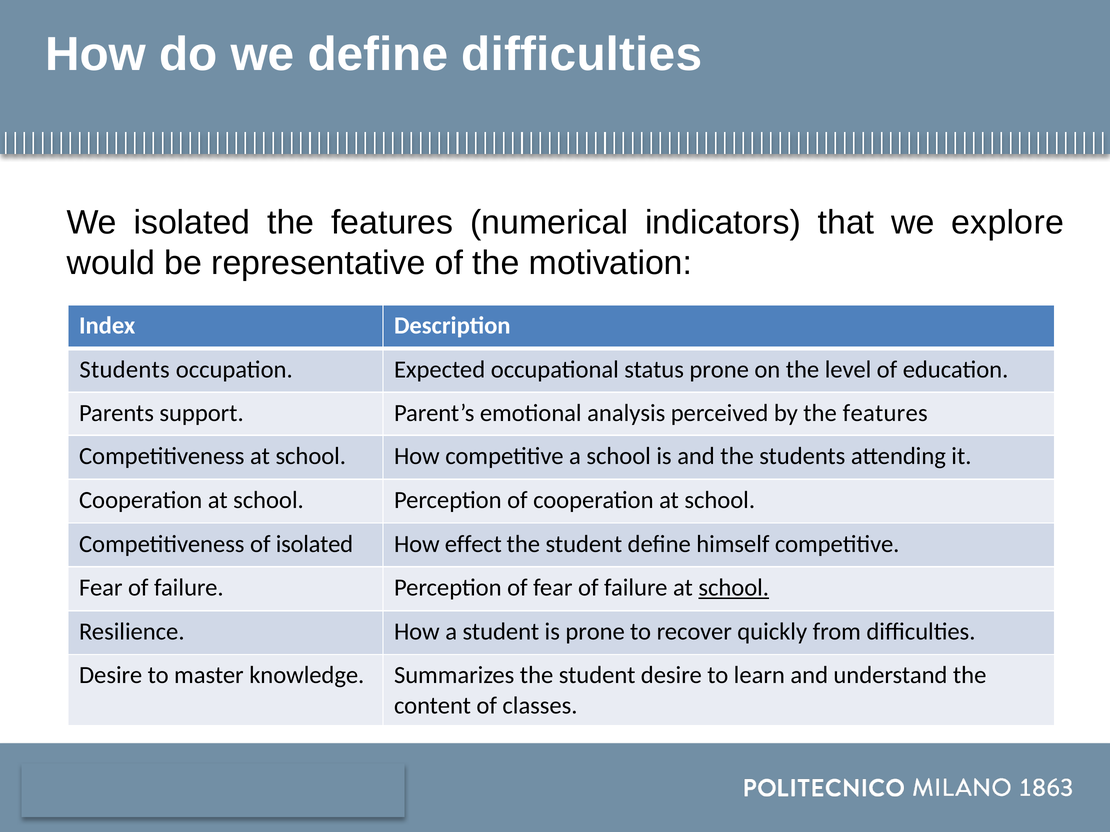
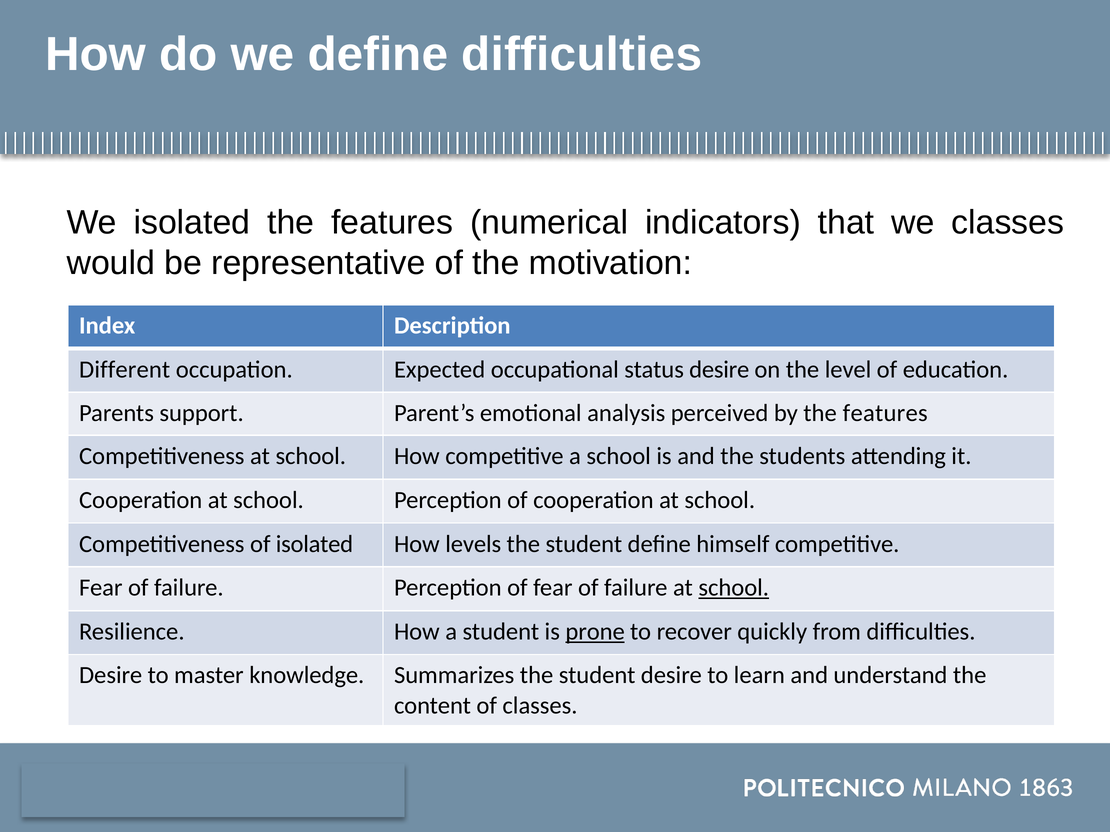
we explore: explore -> classes (1008, 222)
Students: Students -> Different (125, 370)
status prone: prone -> desire (719, 370)
effect: effect -> levels (473, 544)
prone underline: none -> present (595, 632)
